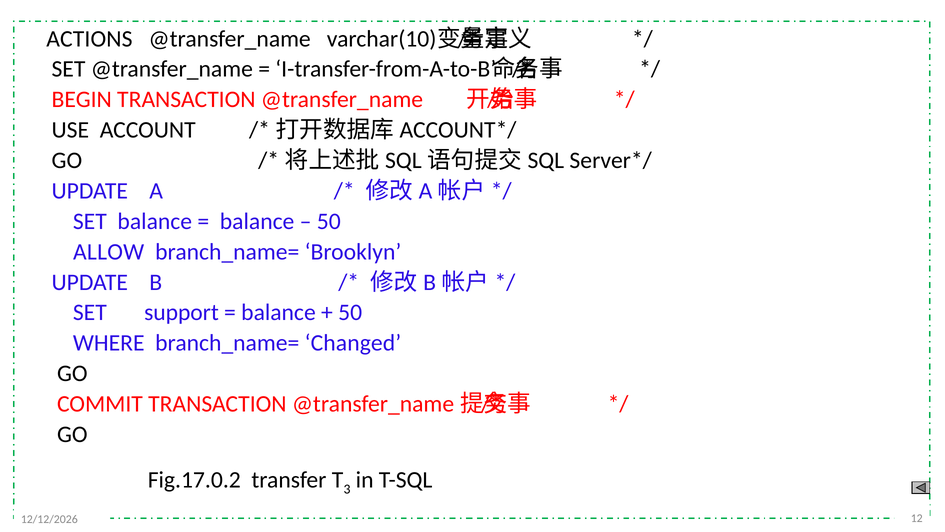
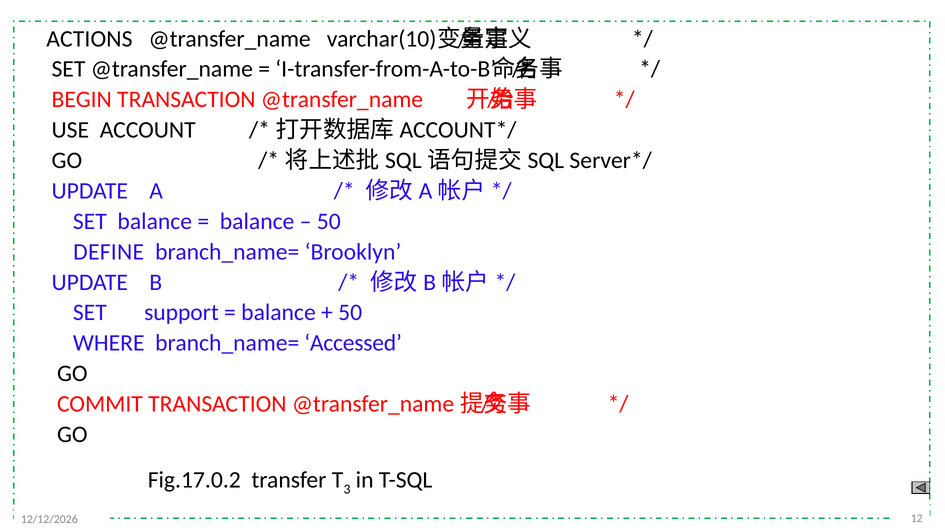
ALLOW: ALLOW -> DEFINE (109, 252)
Changed: Changed -> Accessed (353, 343)
